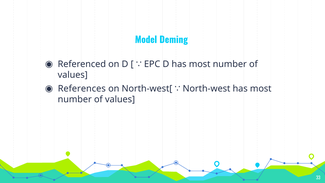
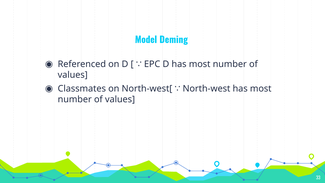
References: References -> Classmates (82, 88)
